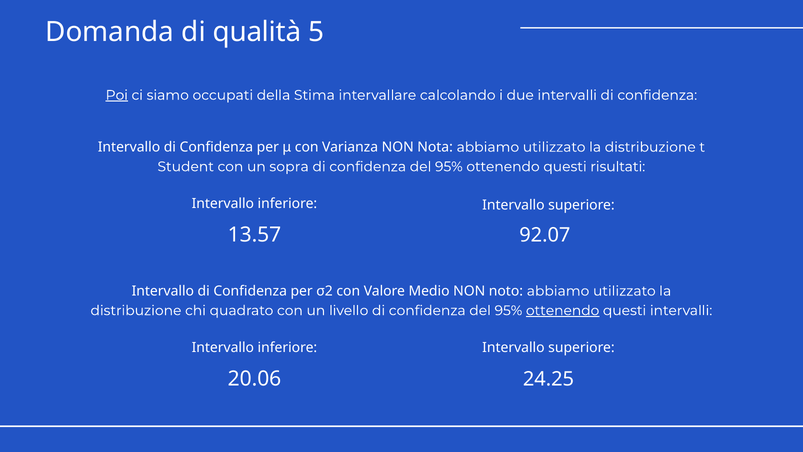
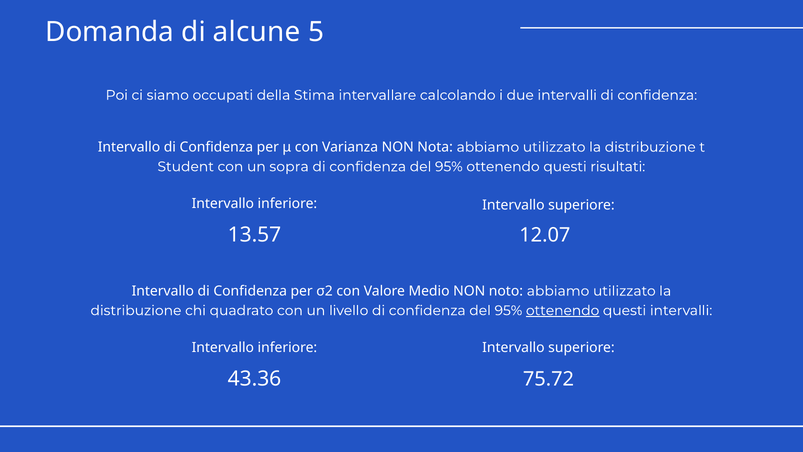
qualità: qualità -> alcune (257, 32)
Poi underline: present -> none (117, 95)
92.07: 92.07 -> 12.07 (545, 235)
20.06: 20.06 -> 43.36 (254, 379)
24.25: 24.25 -> 75.72 (548, 379)
